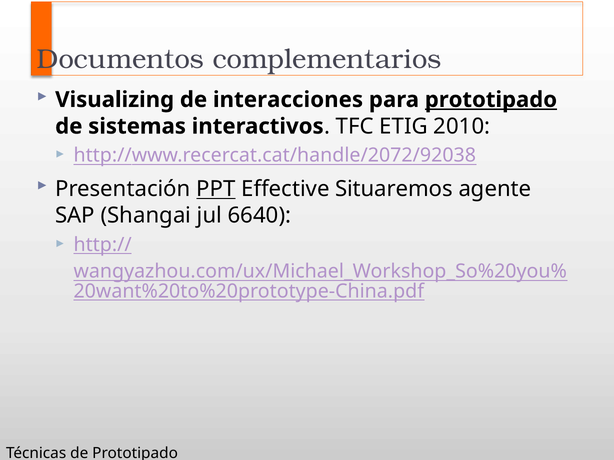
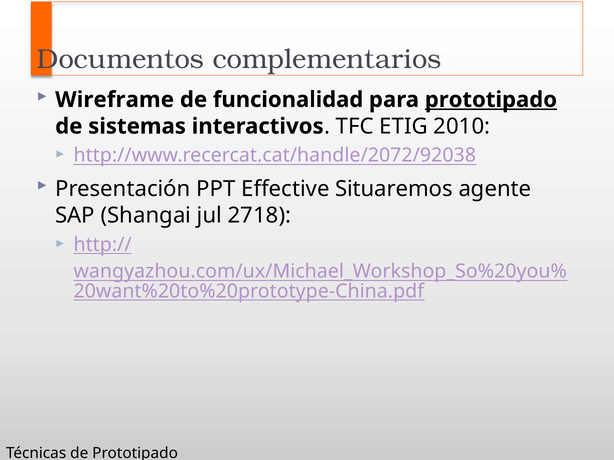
Visualizing: Visualizing -> Wireframe (115, 100)
interacciones: interacciones -> funcionalidad (288, 100)
PPT underline: present -> none (216, 189)
6640: 6640 -> 2718 (259, 216)
